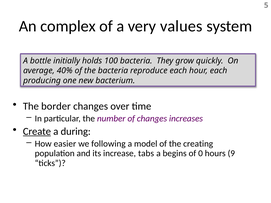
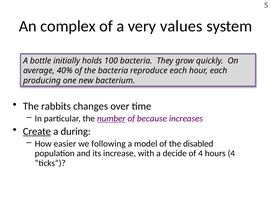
border: border -> rabbits (56, 106)
number underline: none -> present (111, 119)
of changes: changes -> because (152, 119)
creating: creating -> disabled (198, 144)
tabs: tabs -> with (146, 154)
begins: begins -> decide (175, 154)
of 0: 0 -> 4 (201, 154)
hours 9: 9 -> 4 (231, 154)
